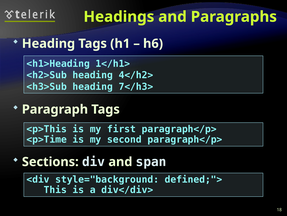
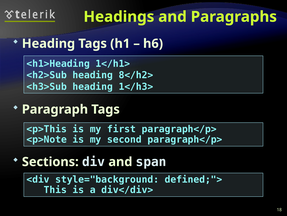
4</h2>: 4</h2> -> 8</h2> (136, 75)
7</h3>: 7</h3> -> 1</h3> (136, 86)
<p>Time: <p>Time -> <p>Note (47, 139)
